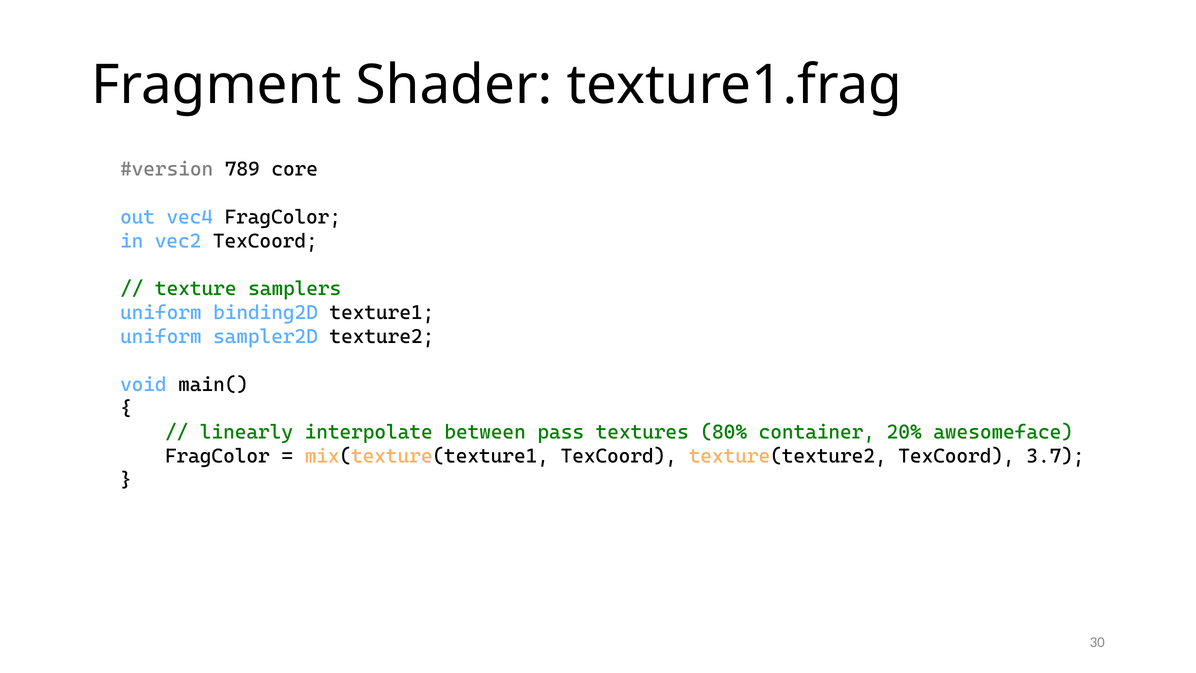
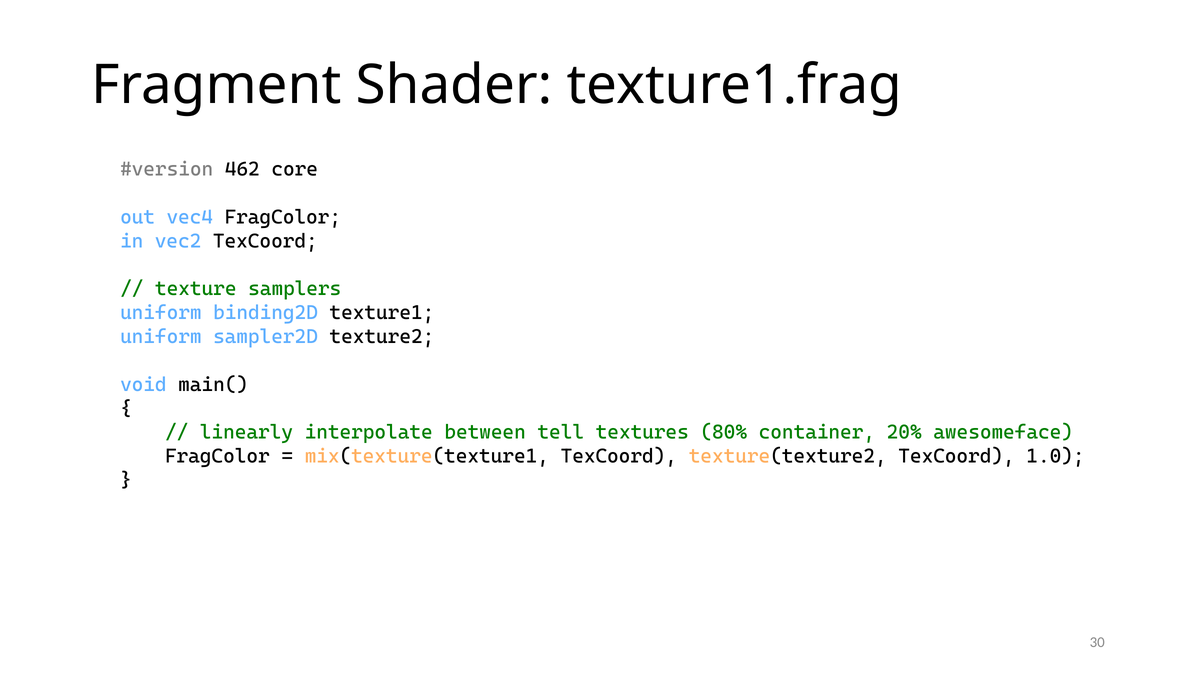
789: 789 -> 462 (242, 169)
pass: pass -> tell (561, 432)
3.7: 3.7 -> 1.0 (1055, 456)
